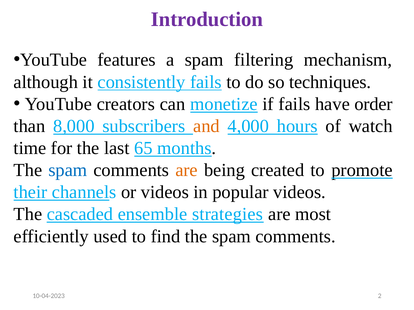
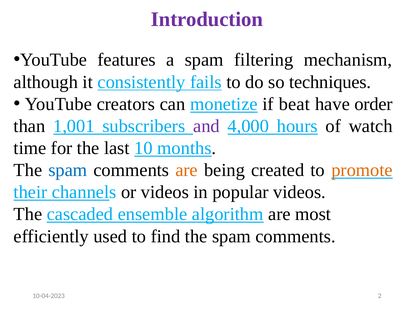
if fails: fails -> beat (294, 104)
8,000: 8,000 -> 1,001 (74, 126)
and colour: orange -> purple (206, 126)
65: 65 -> 10 (144, 148)
promote colour: black -> orange (362, 170)
strategies: strategies -> algorithm (228, 215)
